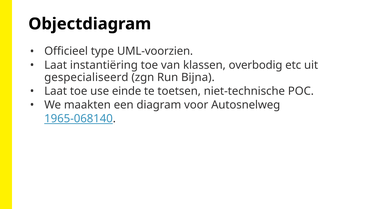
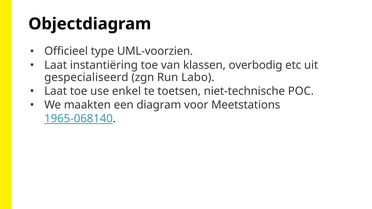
Bijna: Bijna -> Labo (198, 77)
einde: einde -> enkel (127, 91)
Autosnelweg: Autosnelweg -> Meetstations (246, 105)
